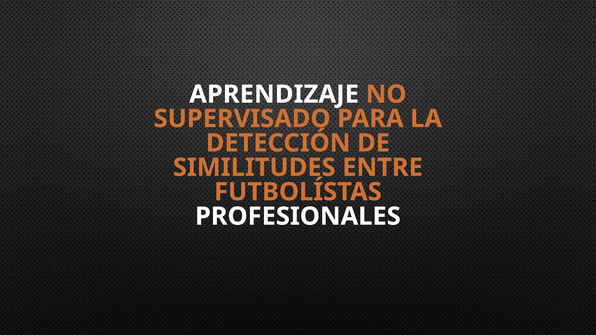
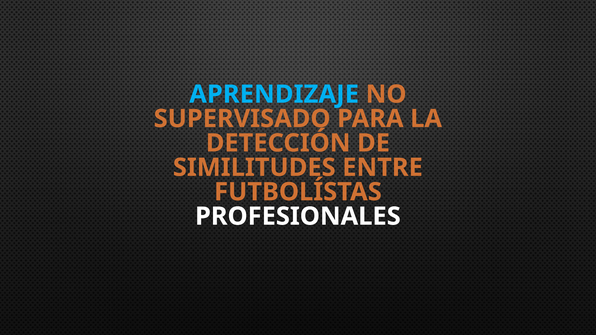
APRENDIZAJE colour: white -> light blue (274, 94)
